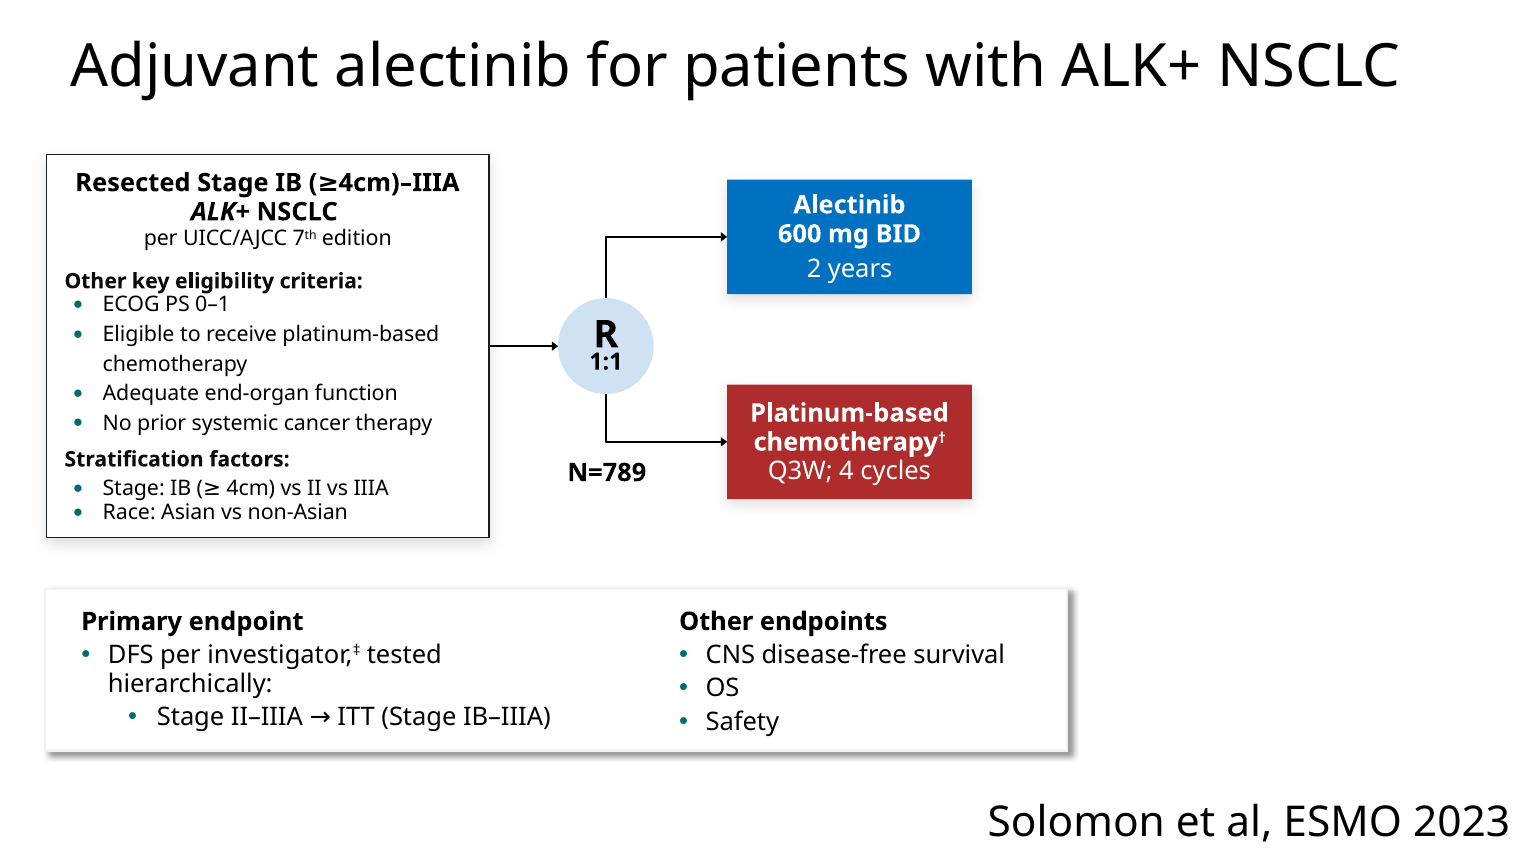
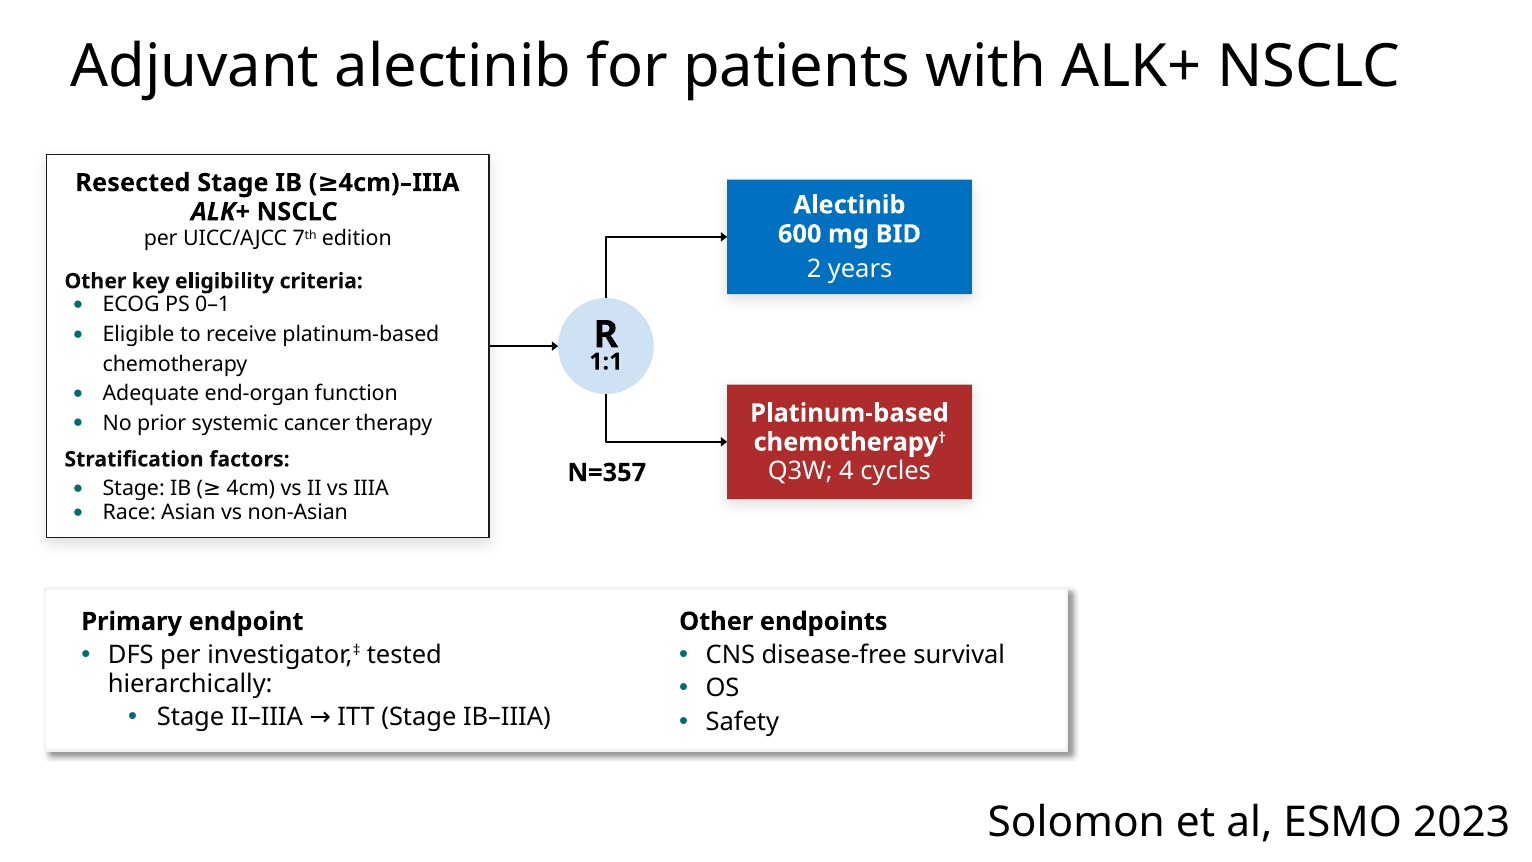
N=789: N=789 -> N=357 (607, 473)
